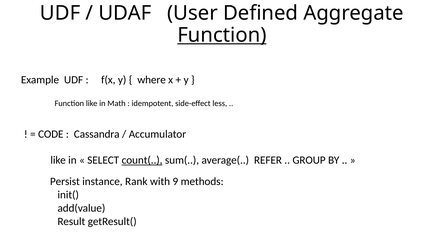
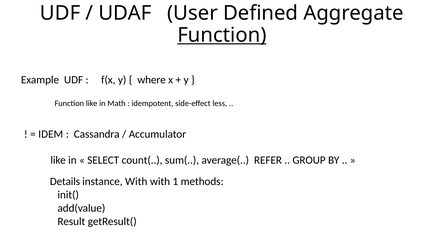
CODE: CODE -> IDEM (51, 134)
count( underline: present -> none (142, 160)
Persist: Persist -> Details (65, 181)
instance Rank: Rank -> With (136, 181)
9: 9 -> 1 (175, 181)
